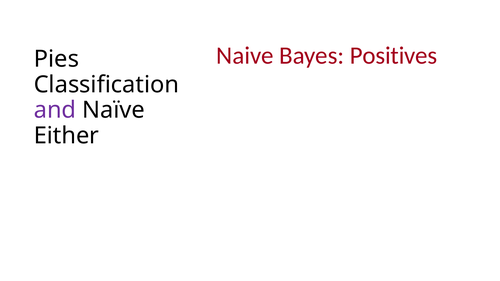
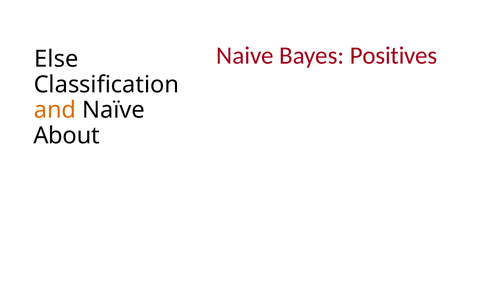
Pies: Pies -> Else (56, 59)
and colour: purple -> orange (55, 110)
Either: Either -> About (67, 136)
